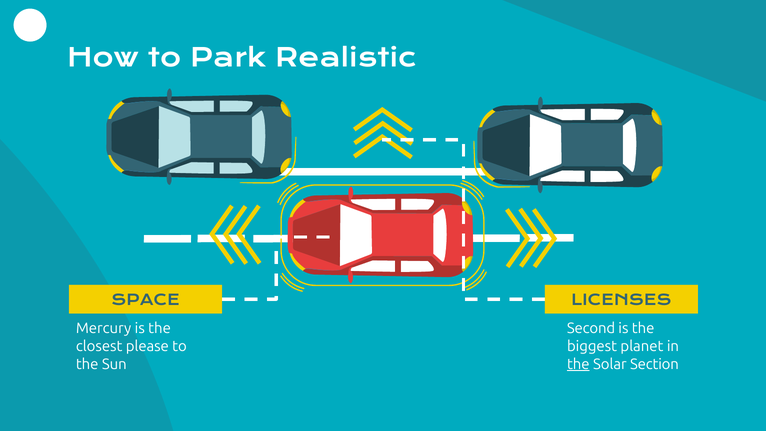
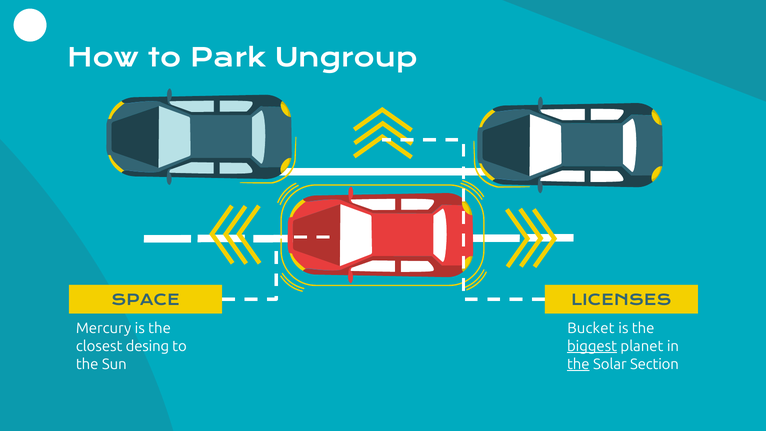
Realistic: Realistic -> Ungroup (346, 58)
Second: Second -> Bucket (591, 328)
biggest underline: none -> present (592, 346)
please: please -> desing (147, 346)
